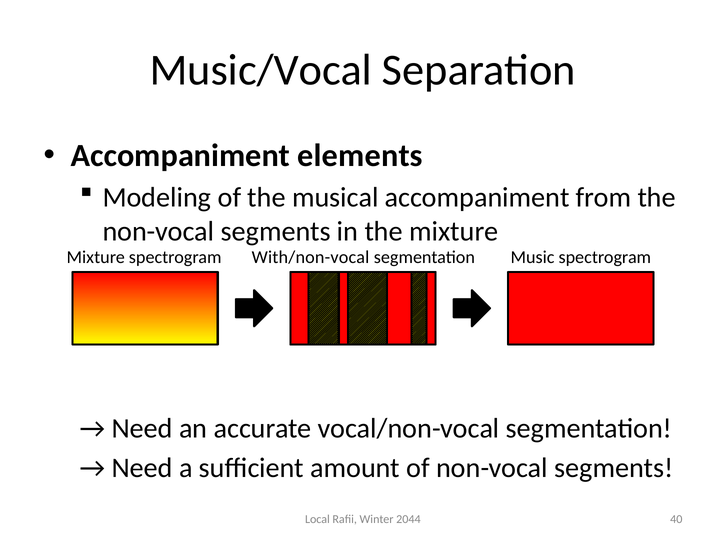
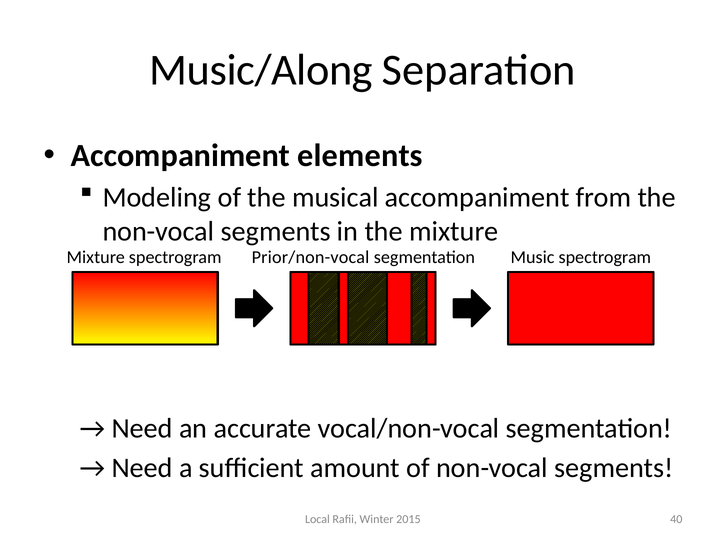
Music/Vocal: Music/Vocal -> Music/Along (261, 70)
With/non-vocal: With/non-vocal -> Prior/non-vocal (311, 258)
2044: 2044 -> 2015 (408, 520)
